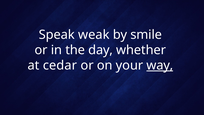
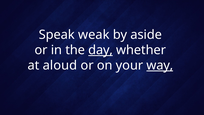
smile: smile -> aside (146, 35)
day underline: none -> present (101, 50)
cedar: cedar -> aloud (60, 65)
